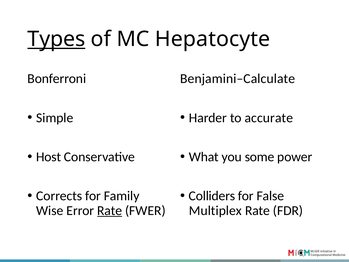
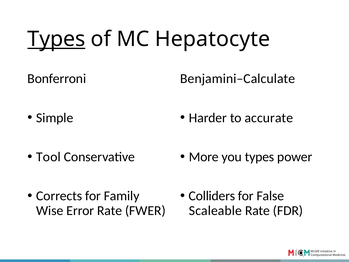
Host: Host -> Tool (48, 157)
What: What -> More (204, 157)
you some: some -> types (260, 157)
Rate underline: present -> none (110, 210)
Multiplex: Multiplex -> Scaleable (215, 210)
